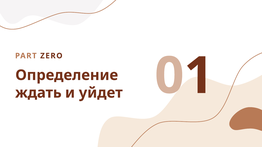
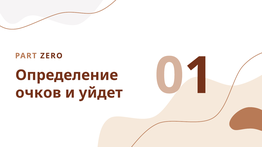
ждать: ждать -> очков (38, 93)
